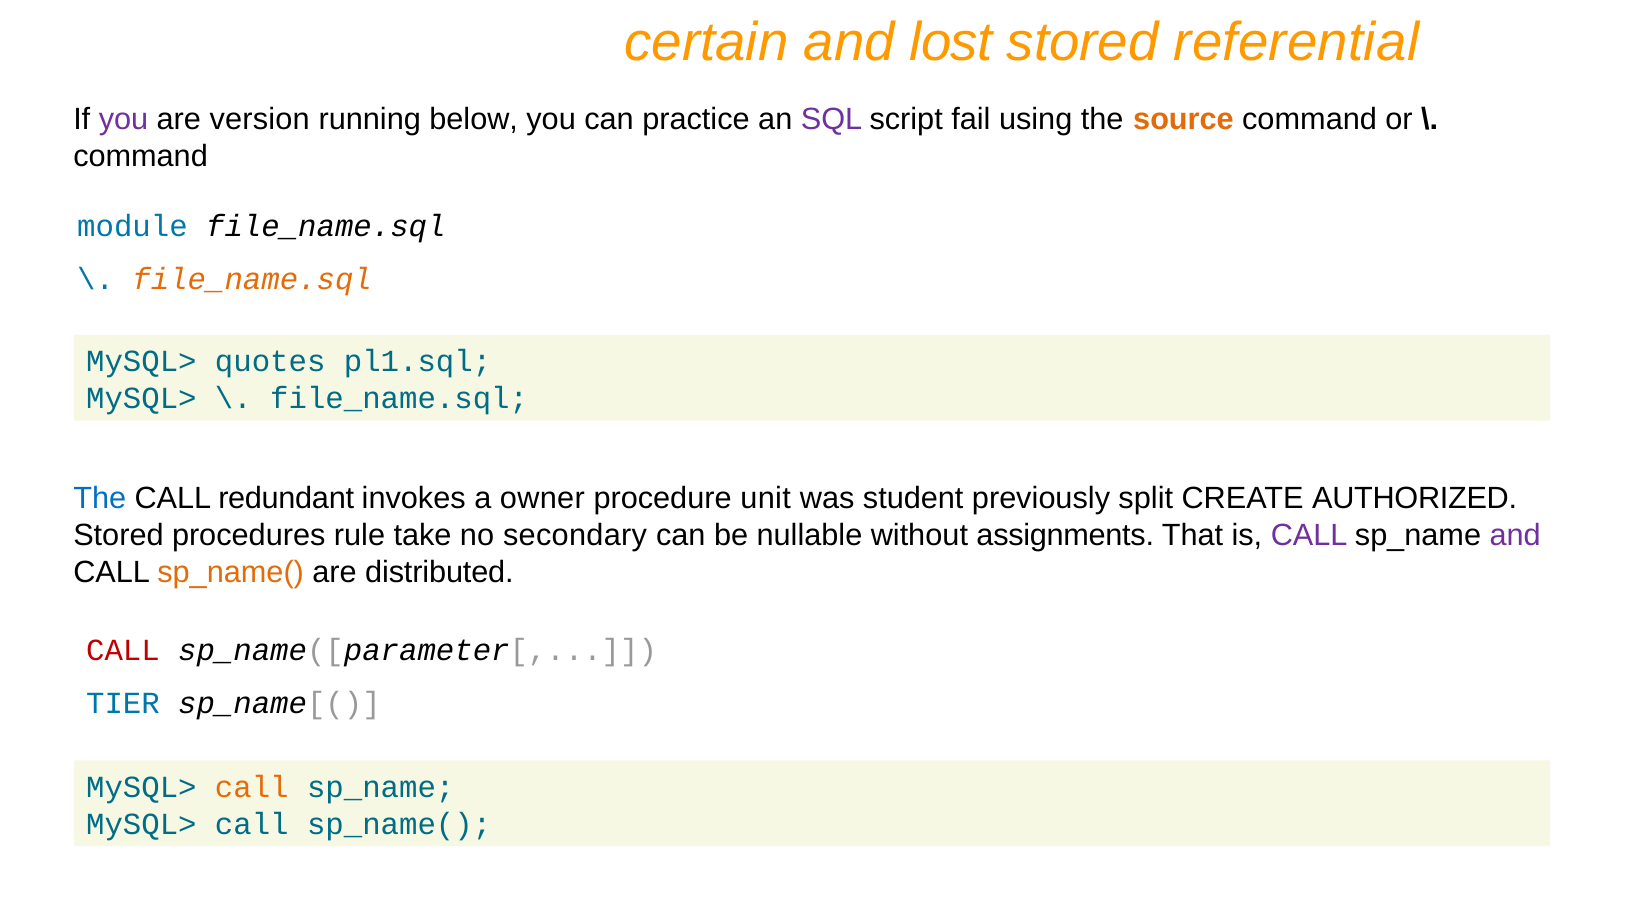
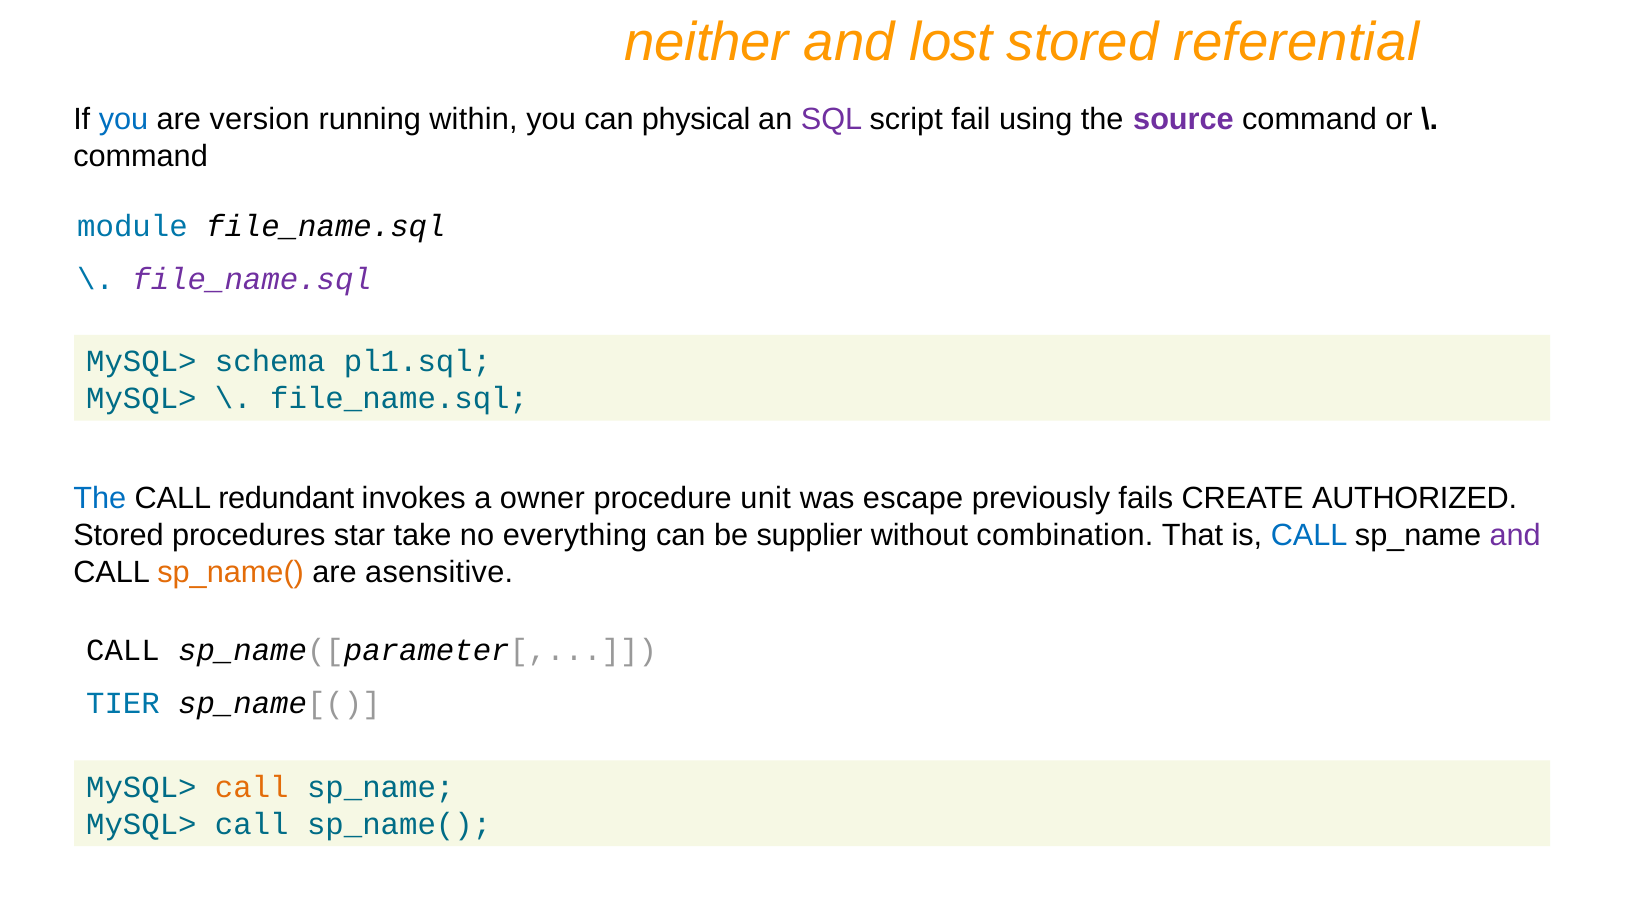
certain: certain -> neither (707, 43)
you colour: purple -> blue (123, 120)
below: below -> within (474, 120)
practice: practice -> physical (696, 120)
source colour: orange -> purple (1183, 120)
file_name.sql colour: orange -> purple (252, 279)
quotes: quotes -> schema (270, 362)
student: student -> escape (913, 498)
split: split -> fails (1146, 498)
rule: rule -> star (360, 535)
secondary: secondary -> everything (575, 535)
nullable: nullable -> supplier (810, 535)
assignments: assignments -> combination (1065, 535)
CALL colour: purple -> blue (1309, 535)
distributed: distributed -> asensitive (439, 572)
CALL colour: red -> black (123, 650)
